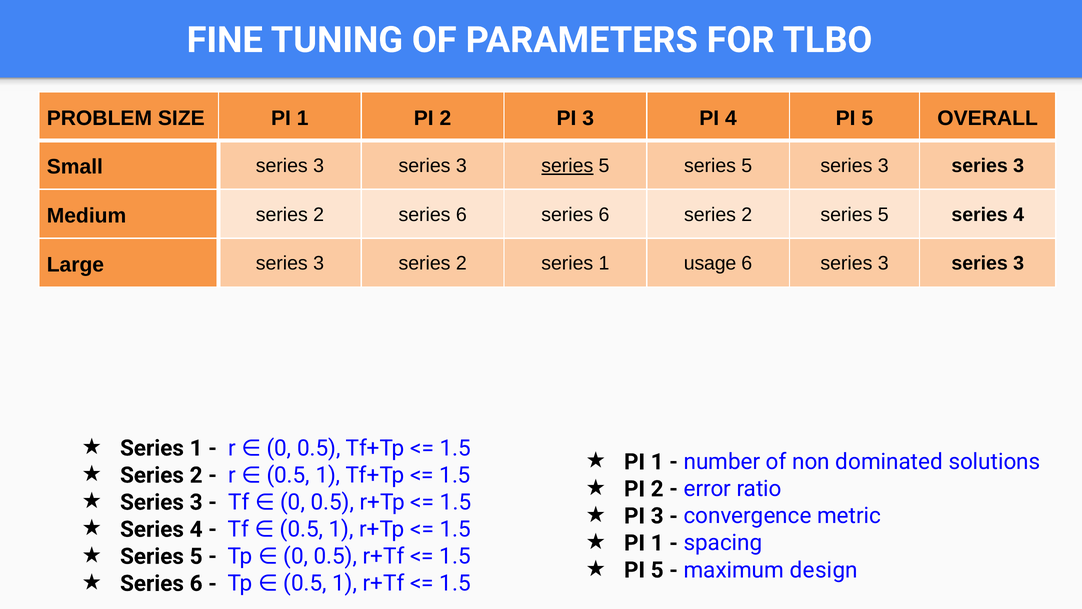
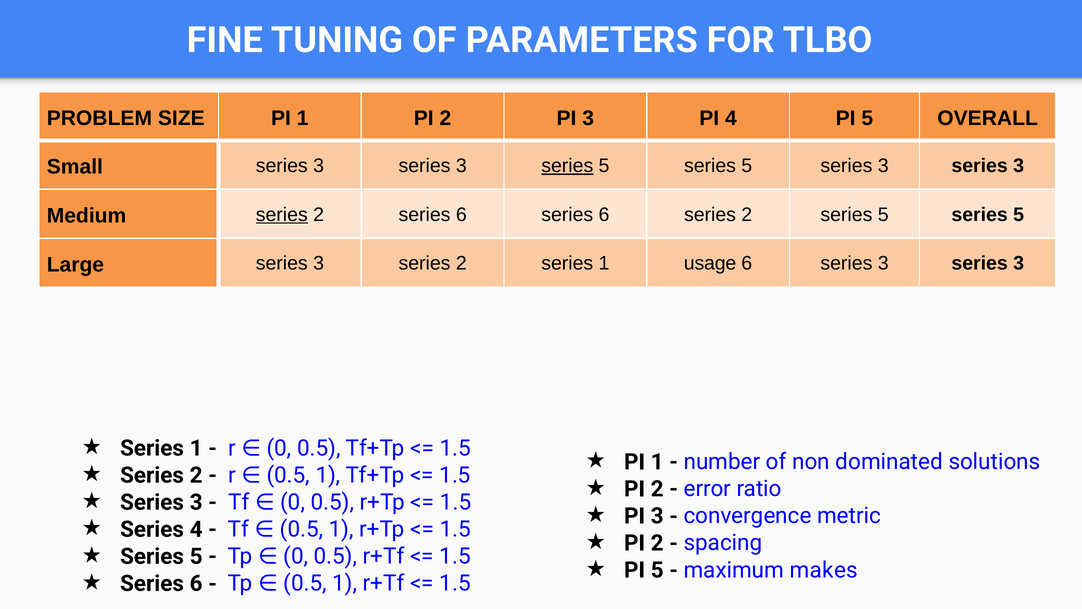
series underline: none -> present (282, 214)
4: 4 -> 5 (1019, 214)
1: 1 -> 2 (657, 543)
design: design -> makes (824, 570)
